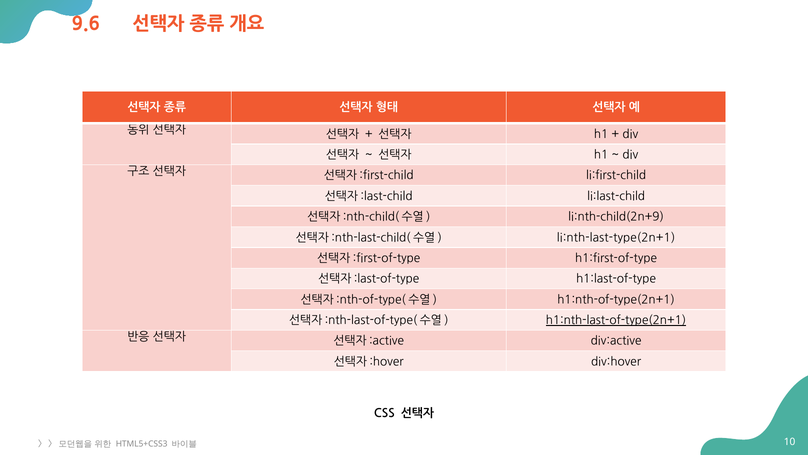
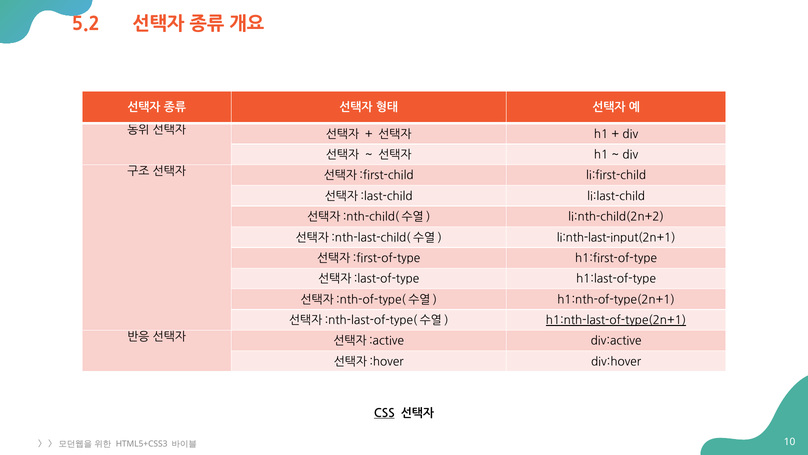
9.6: 9.6 -> 5.2 (86, 24)
li:nth-child(2n+9: li:nth-child(2n+9 -> li:nth-child(2n+2 (616, 217)
li:nth-last-type(2n+1: li:nth-last-type(2n+1 -> li:nth-last-input(2n+1 (616, 237)
CSS underline: none -> present (384, 413)
